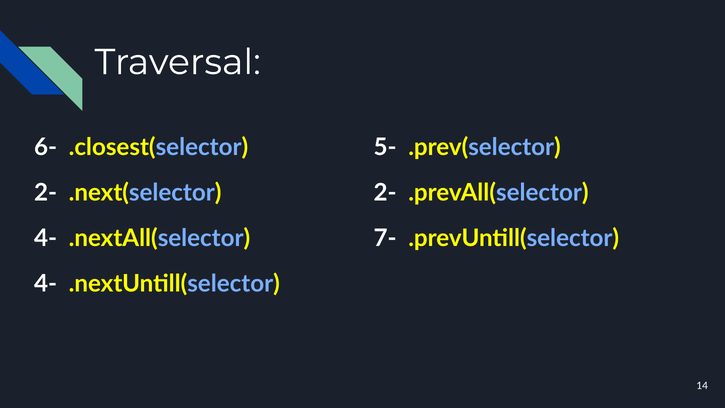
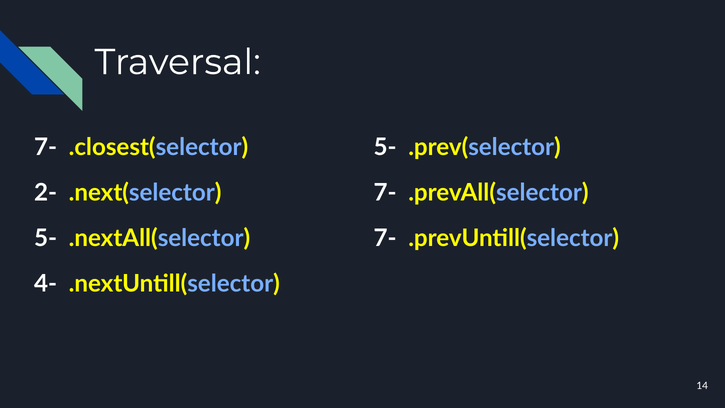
6-: 6- -> 7- (46, 147)
2-: 2- -> 7- (385, 193)
4-: 4- -> 5- (46, 238)
